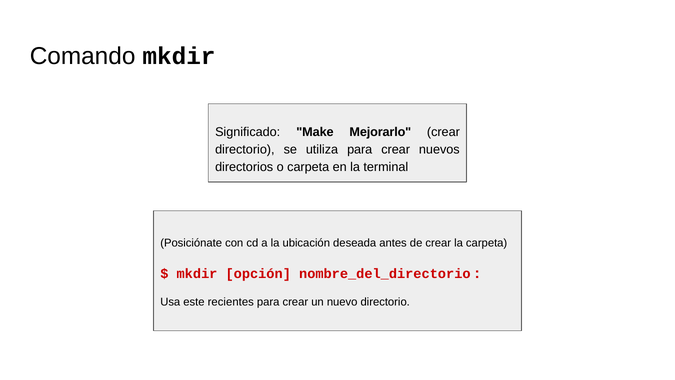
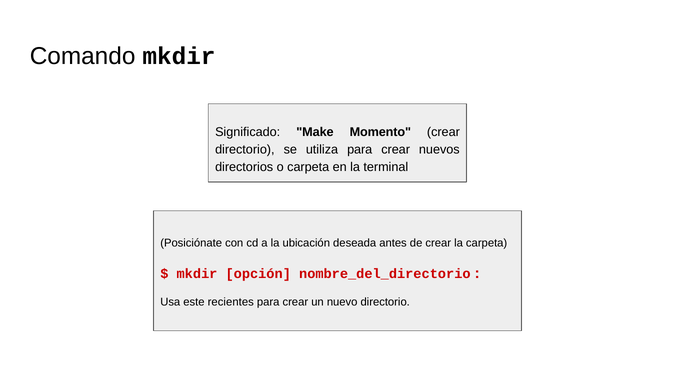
Mejorarlo: Mejorarlo -> Momento (380, 132)
